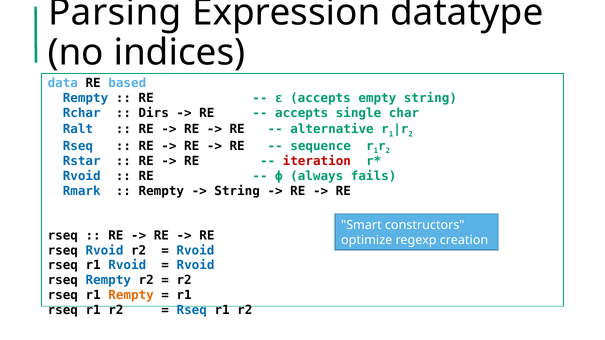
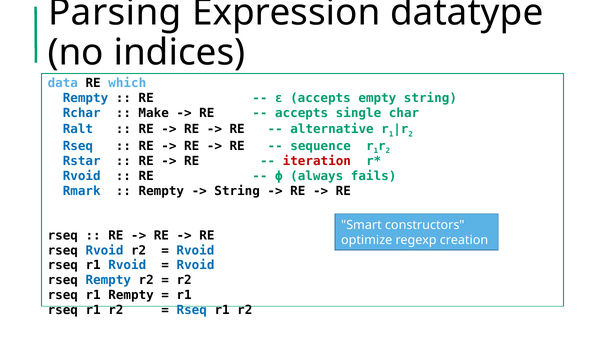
based: based -> which (127, 83)
Dirs: Dirs -> Make (154, 113)
Rempty colour: orange -> black (131, 295)
